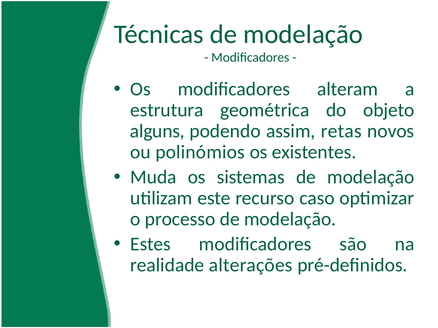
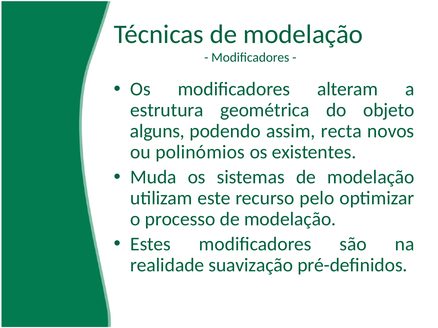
retas: retas -> recta (341, 131)
caso: caso -> pelo (317, 198)
alterações: alterações -> suavização (251, 265)
